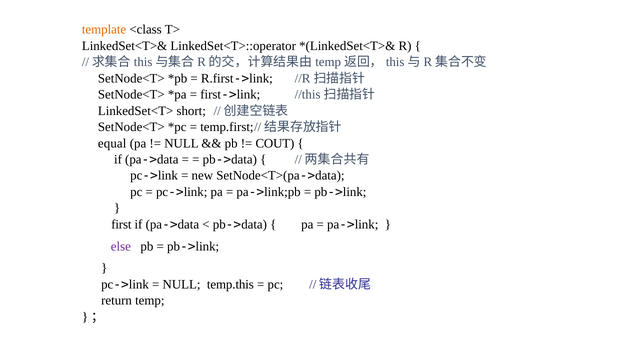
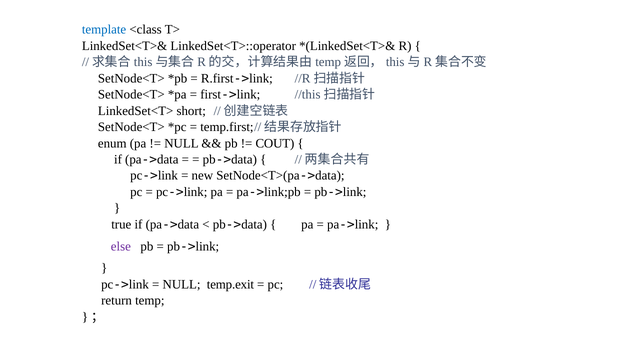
template colour: orange -> blue (104, 30)
equal: equal -> enum (112, 143)
first: first -> true (121, 224)
temp.this: temp.this -> temp.exit (230, 284)
